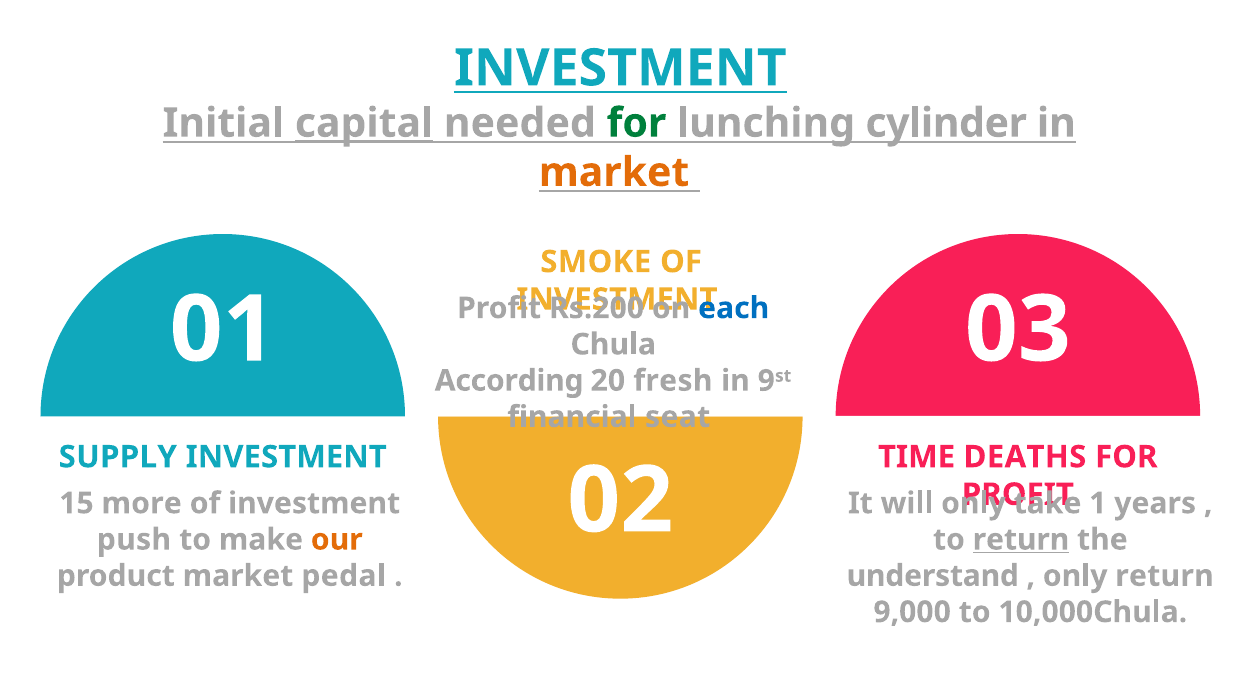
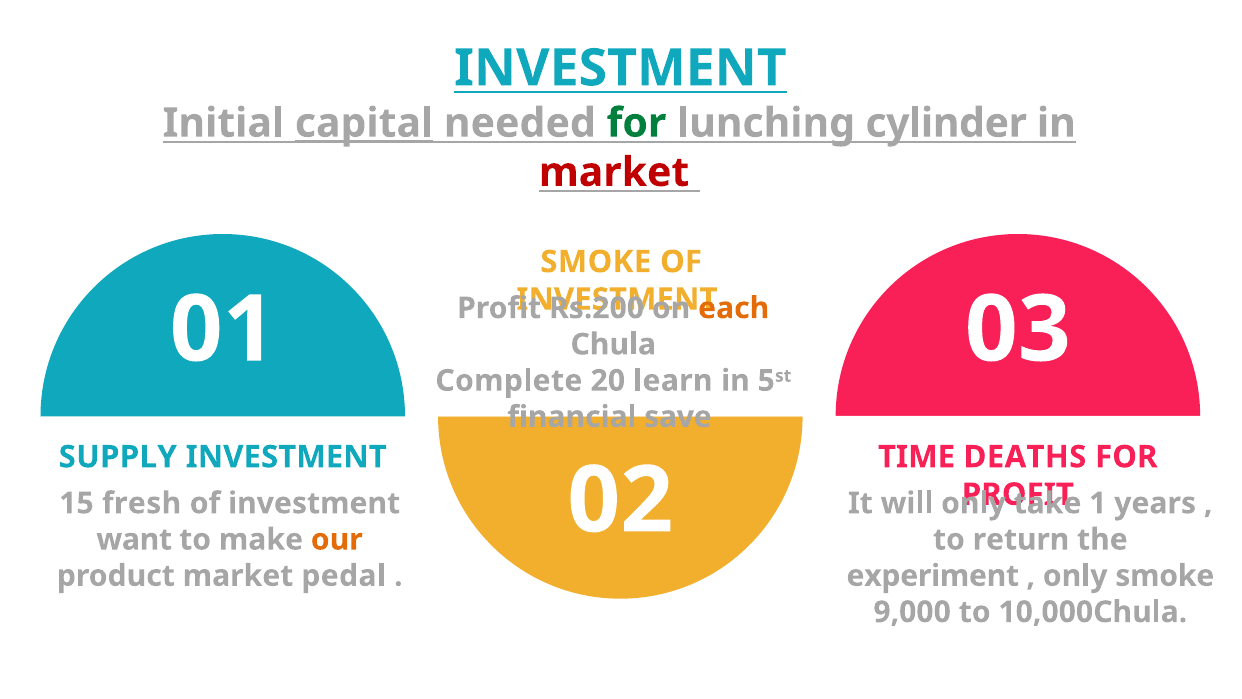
market colour: orange -> red (614, 172)
each colour: blue -> orange (734, 308)
According: According -> Complete (509, 381)
fresh: fresh -> learn (673, 381)
9: 9 -> 5 (766, 381)
seat: seat -> save (678, 417)
more: more -> fresh (142, 503)
push: push -> want (134, 539)
return underline: present -> none (1021, 539)
understand: understand -> experiment (933, 576)
only return: return -> smoke (1165, 576)
